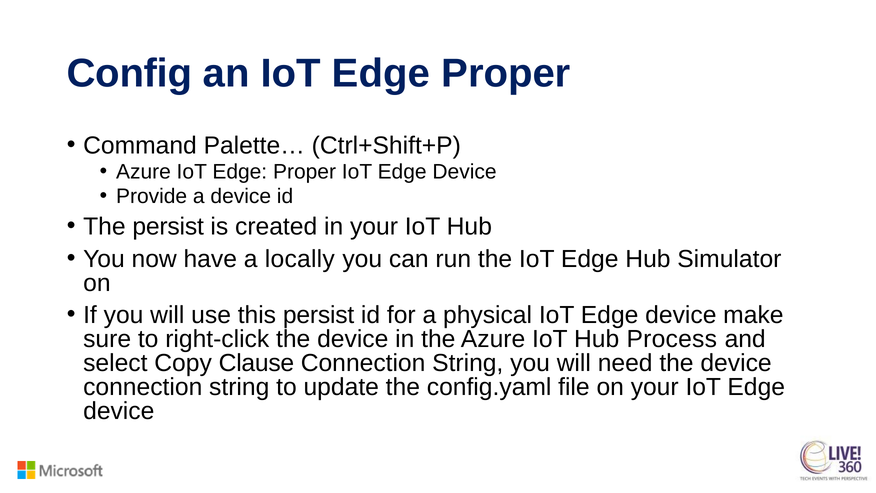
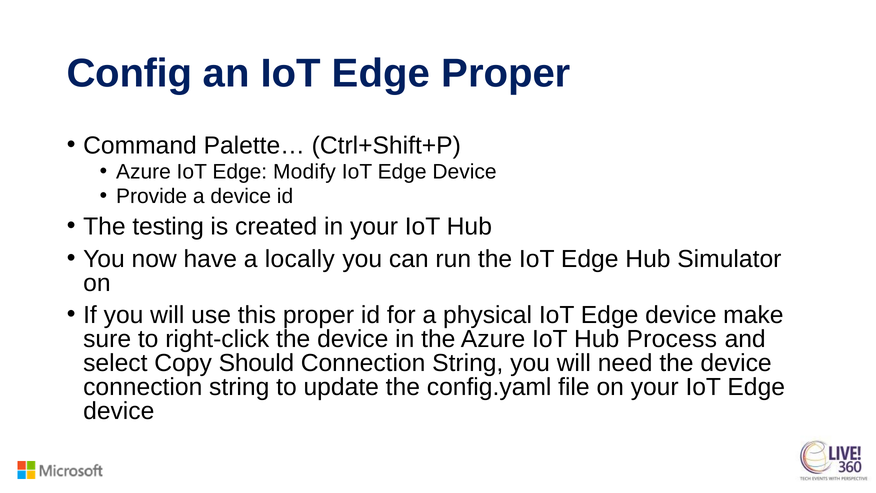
Azure IoT Edge Proper: Proper -> Modify (304, 172)
The persist: persist -> testing (168, 227)
this persist: persist -> proper (318, 315)
Clause: Clause -> Should (256, 363)
